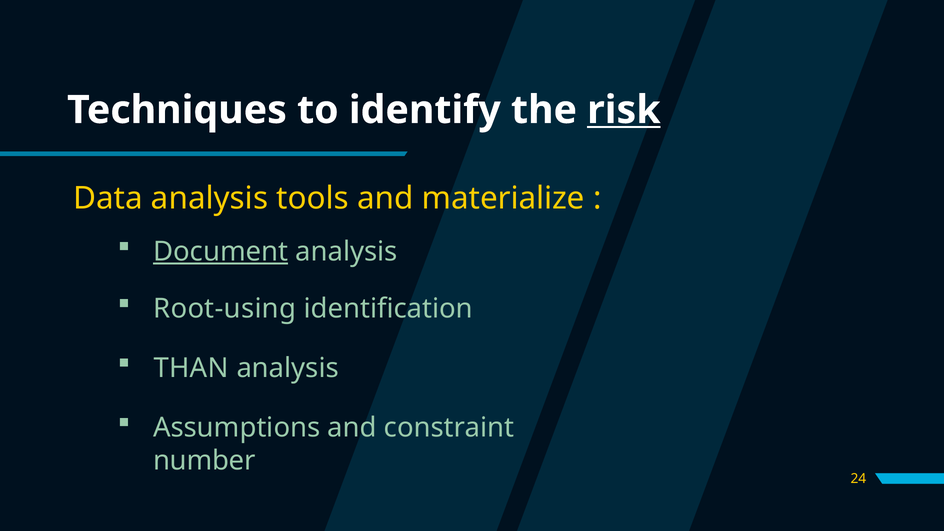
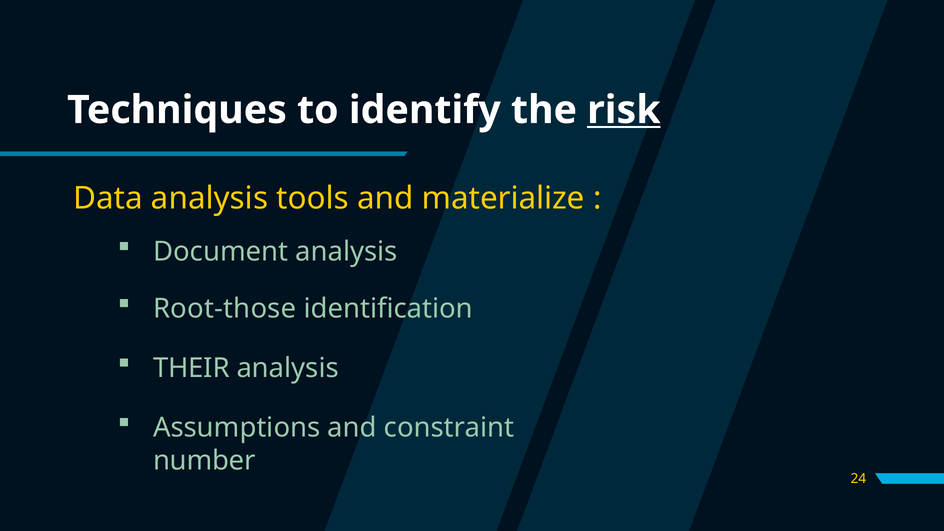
Document underline: present -> none (221, 252)
Root-using: Root-using -> Root-those (225, 309)
THAN: THAN -> THEIR (191, 368)
